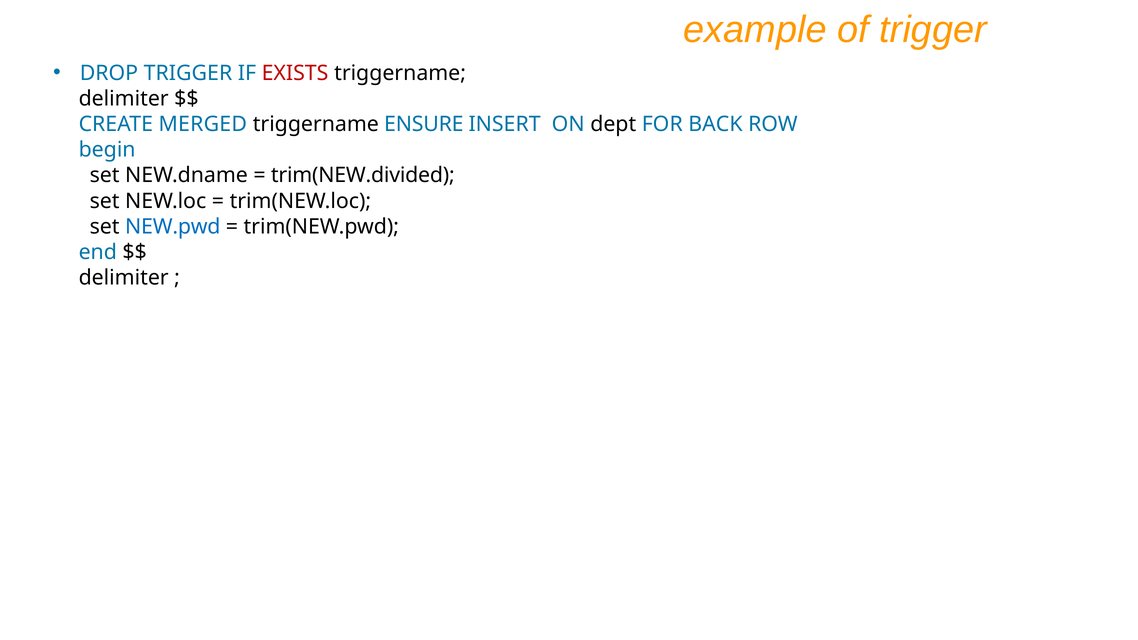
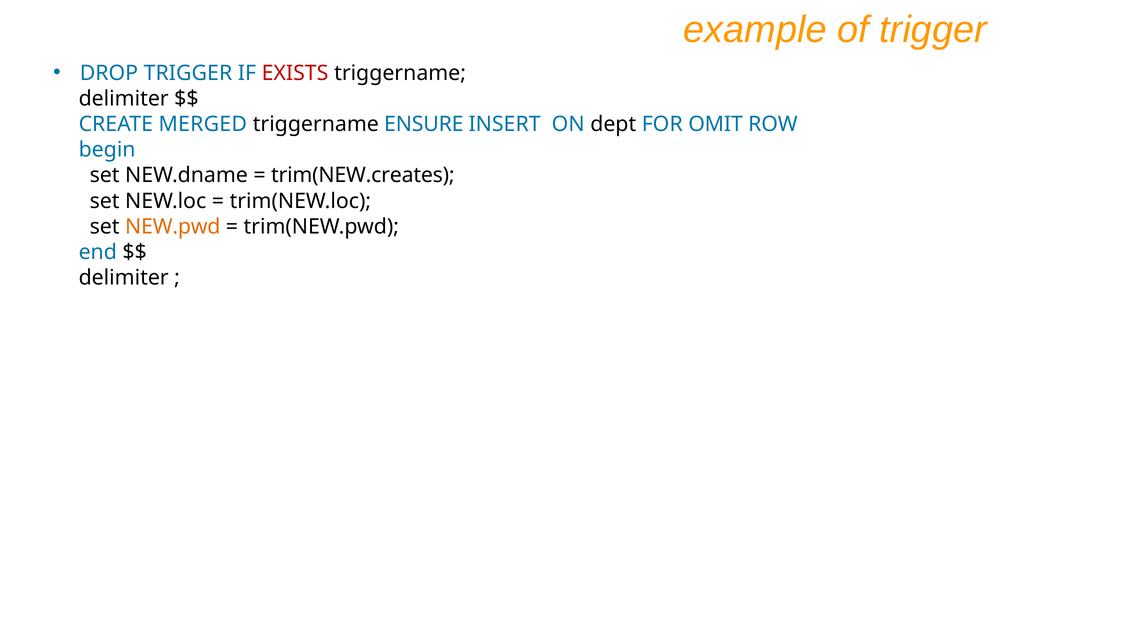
BACK: BACK -> OMIT (716, 124)
trim(NEW.divided: trim(NEW.divided -> trim(NEW.creates (363, 175)
NEW.pwd colour: blue -> orange (173, 227)
